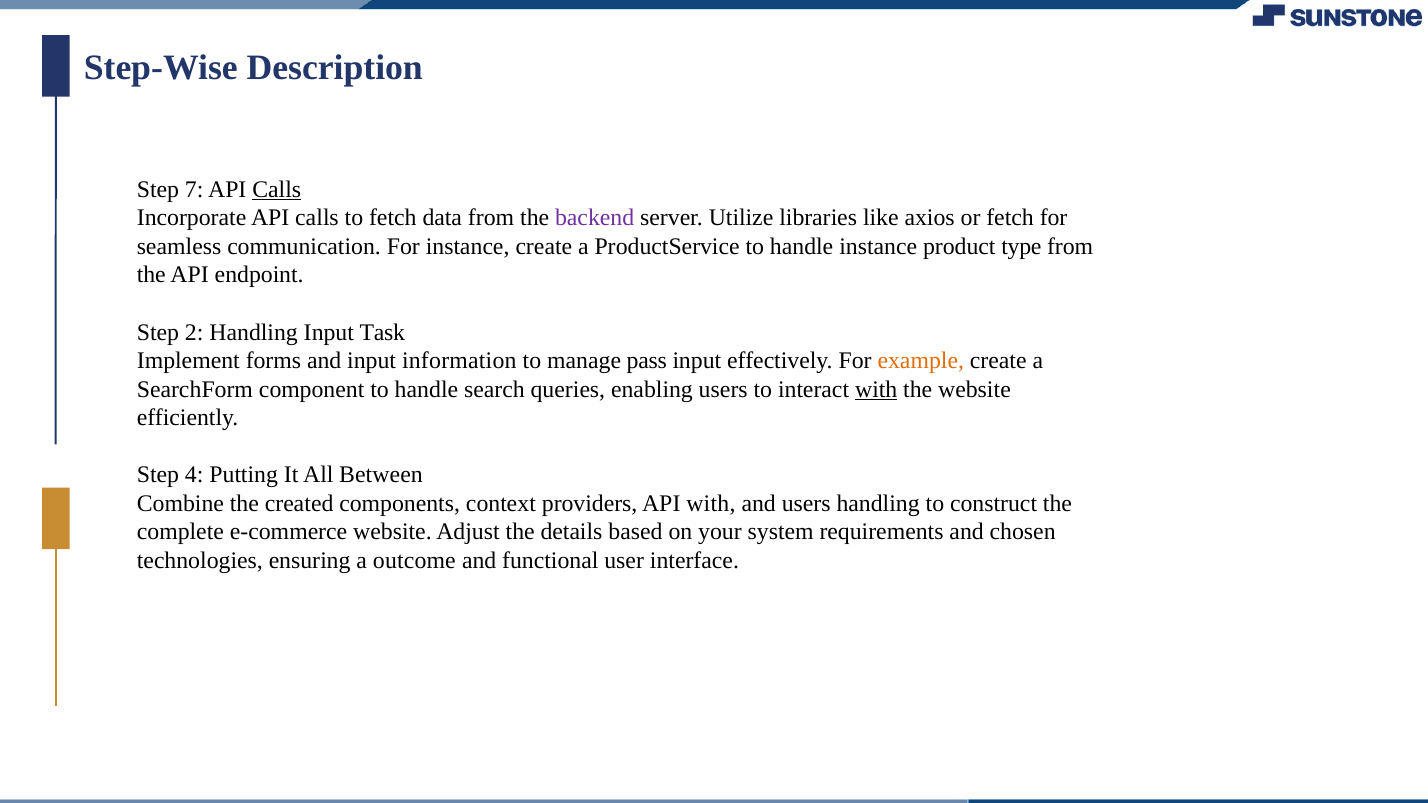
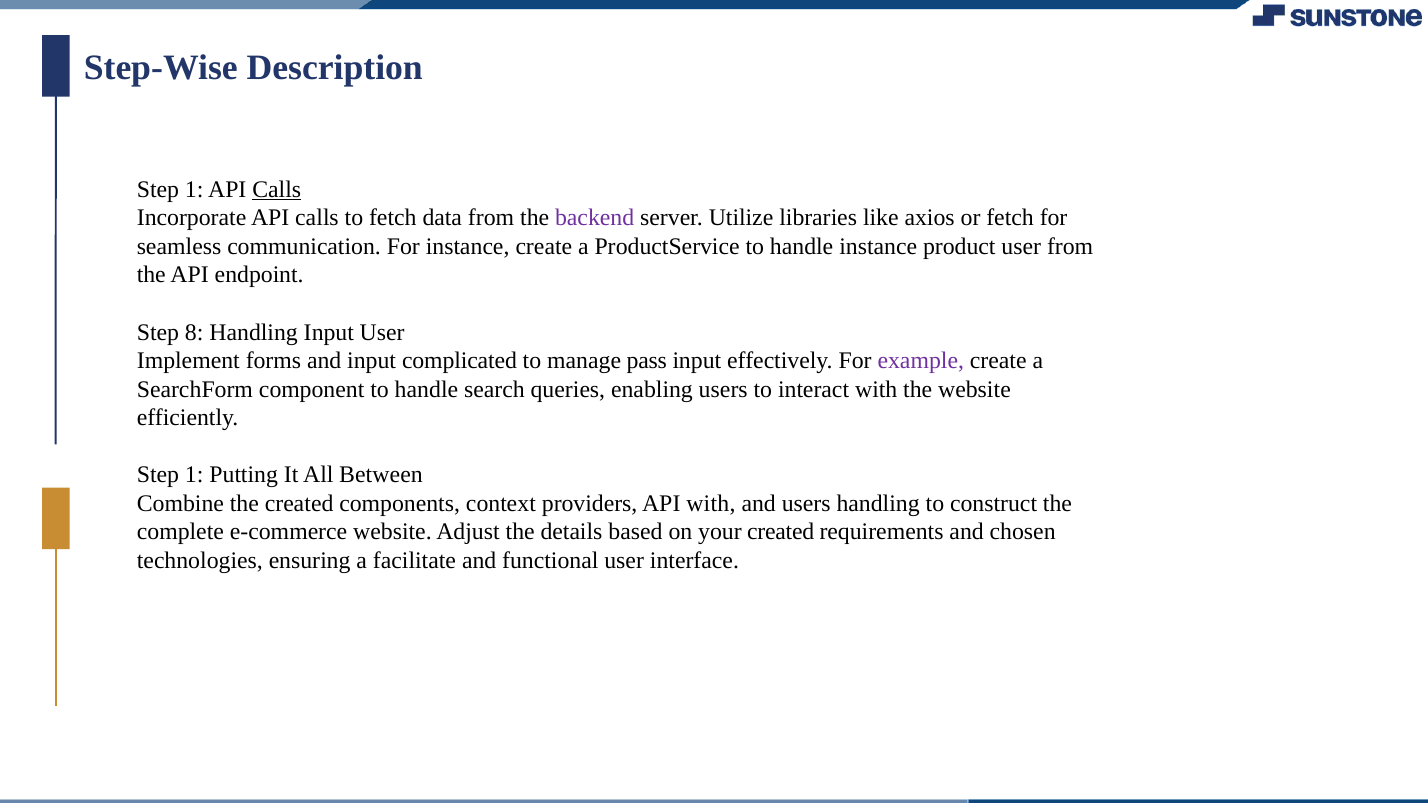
7: 7 -> 1 (194, 190)
product type: type -> user (1021, 247)
2: 2 -> 8 (194, 332)
Input Task: Task -> User (382, 332)
information: information -> complicated (459, 361)
example colour: orange -> purple (921, 361)
with underline: present -> none (876, 389)
4: 4 -> 1 (194, 475)
your system: system -> created (781, 532)
outcome: outcome -> facilitate (414, 561)
